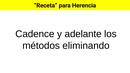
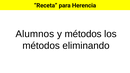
Cadence: Cadence -> Alumnos (35, 34)
y adelante: adelante -> métodos (83, 34)
